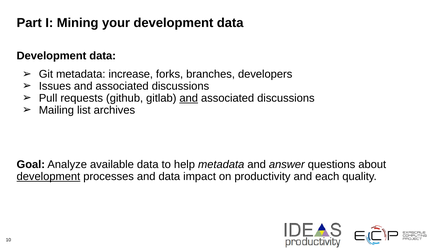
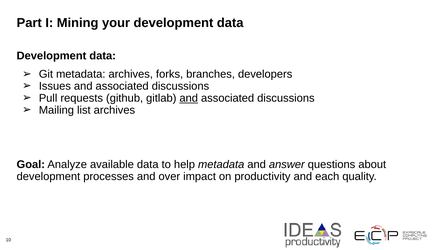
metadata increase: increase -> archives (131, 74)
development underline: present -> none (48, 176)
and data: data -> over (169, 176)
